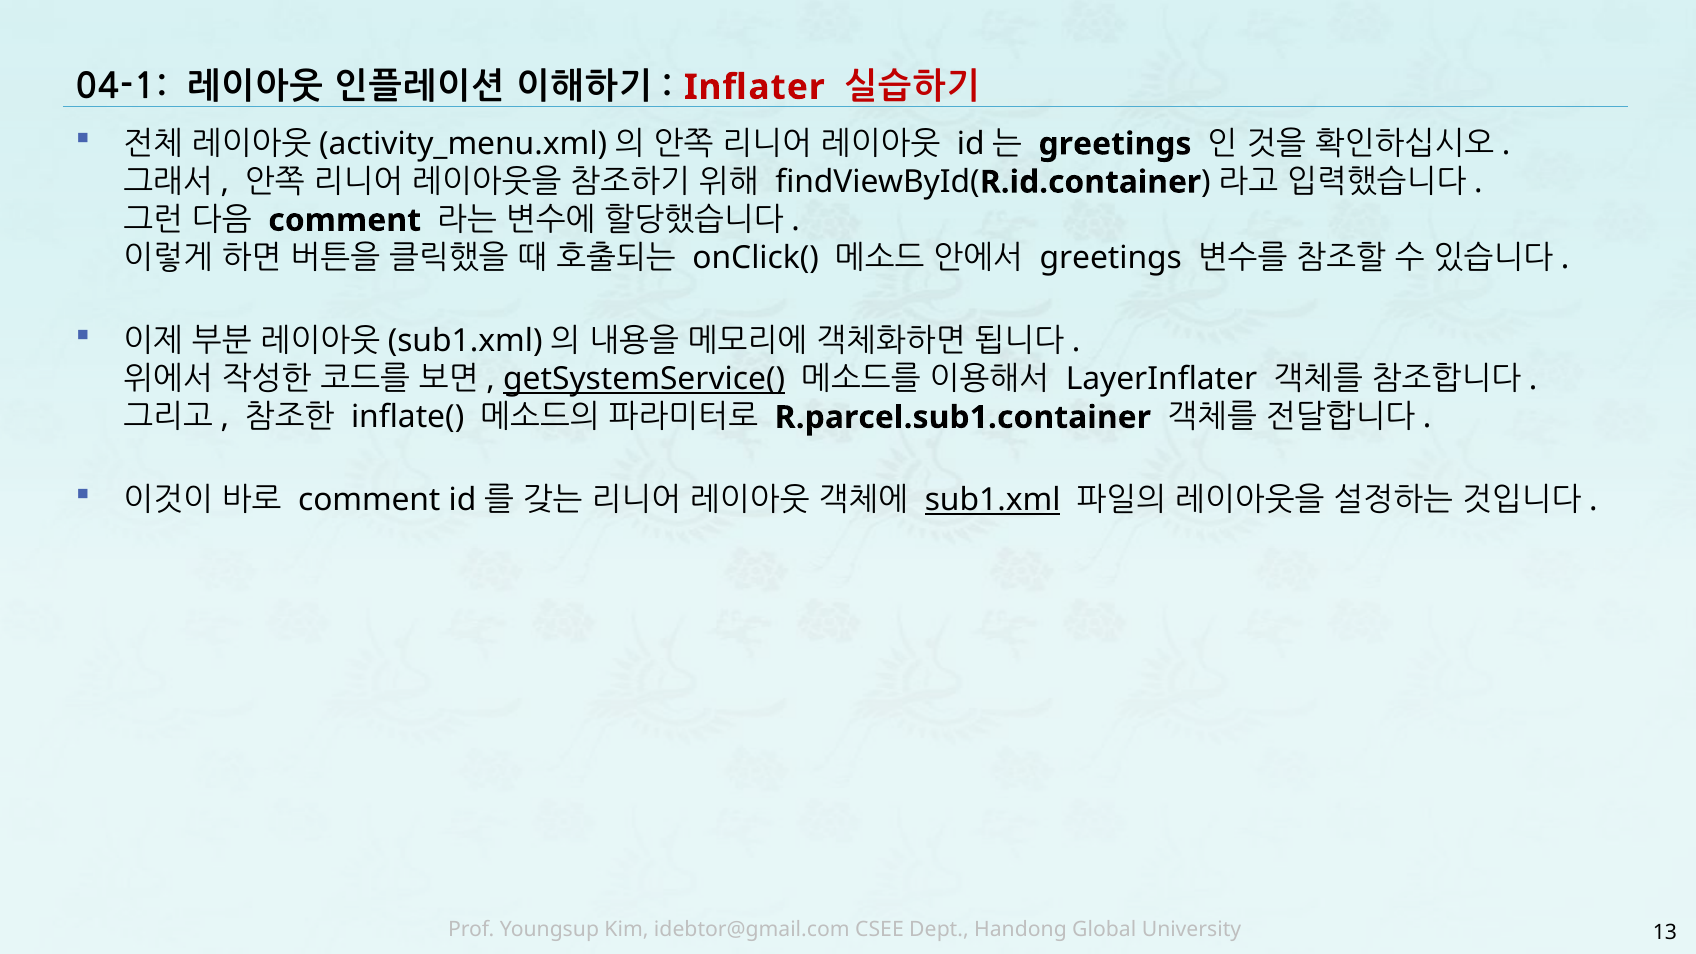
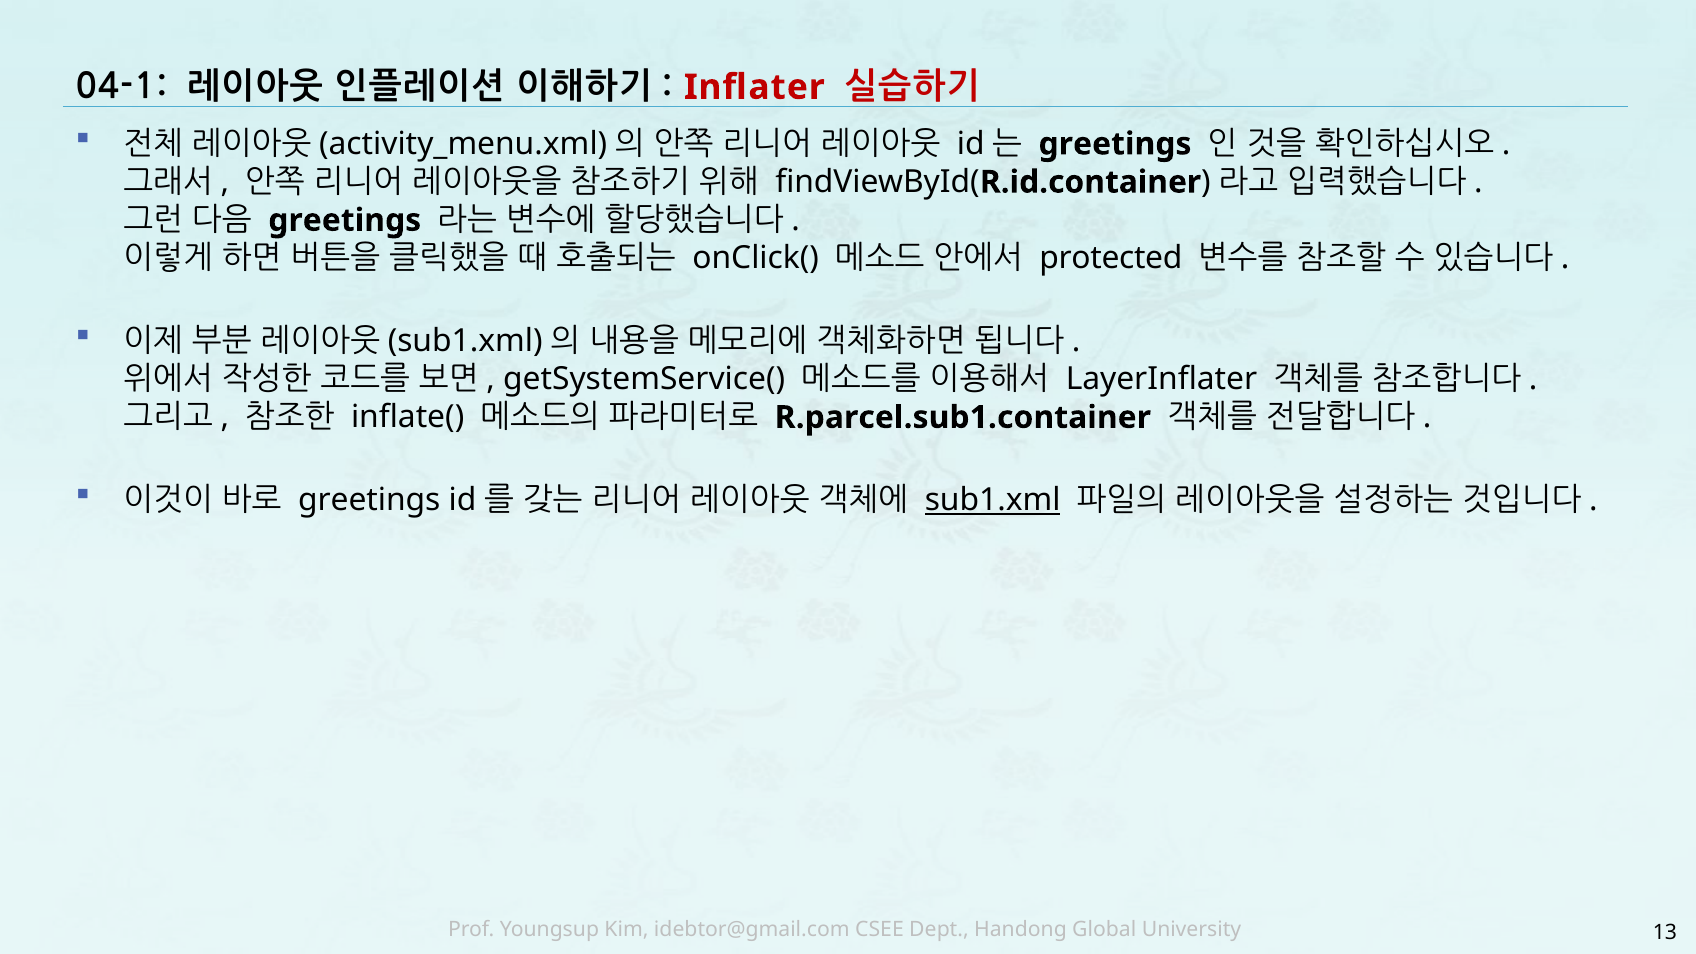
comment: comment -> greetings (345, 220)
greetings: greetings -> protected (1111, 258)
getSystemService( underline: present -> none (644, 379)
comment: comment -> greetings (369, 500)
